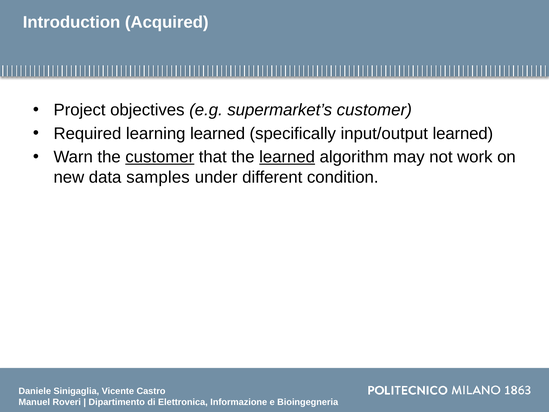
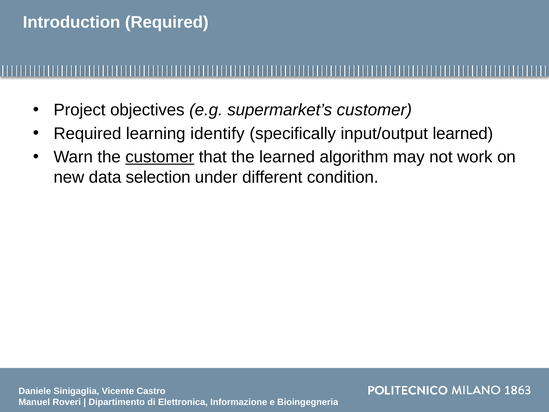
Introduction Acquired: Acquired -> Required (167, 22)
learning learned: learned -> identify (217, 134)
learned underline: present -> none (287, 157)
samples: samples -> selection (158, 177)
